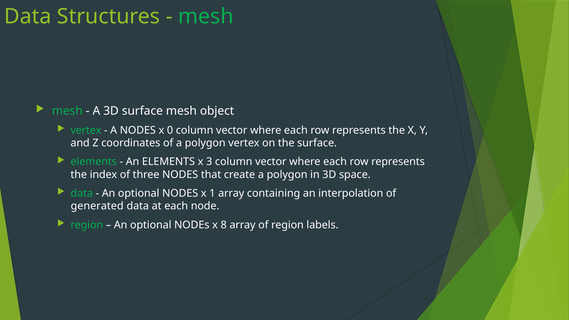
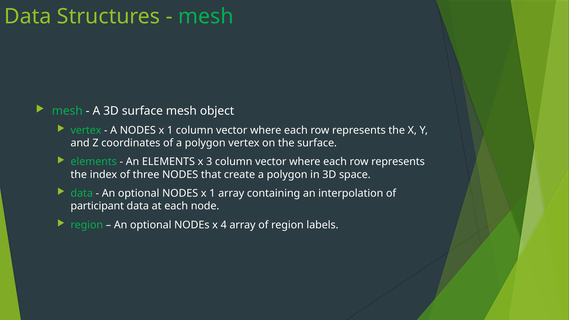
A NODES x 0: 0 -> 1 (170, 130)
generated: generated -> participant (97, 206)
8: 8 -> 4 (224, 225)
